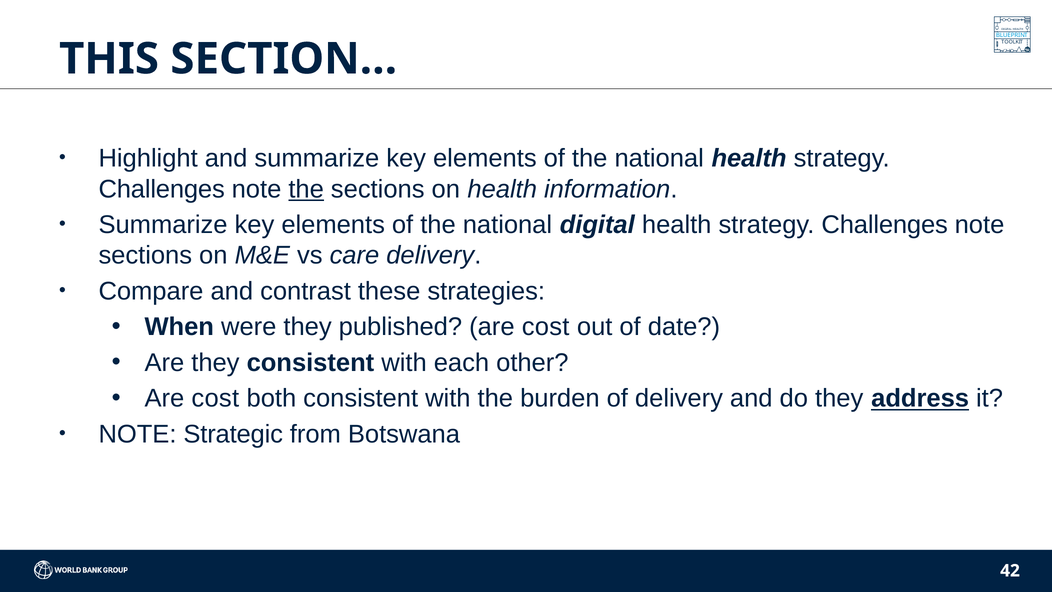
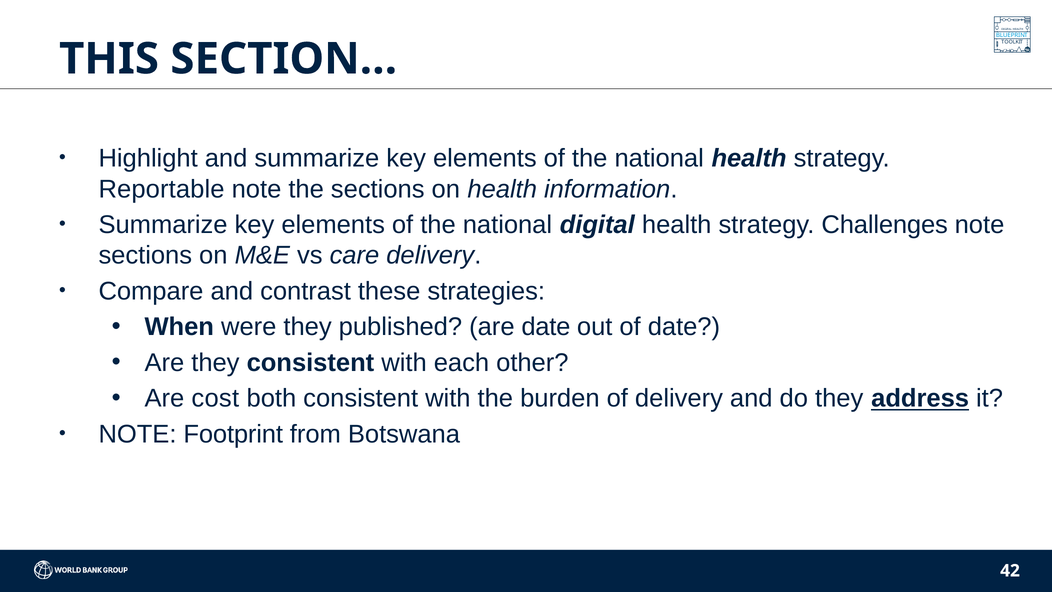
Challenges: Challenges -> Reportable (162, 189)
the underline: present -> none (306, 189)
published are cost: cost -> date (546, 327)
Strategic: Strategic -> Footprint (233, 434)
